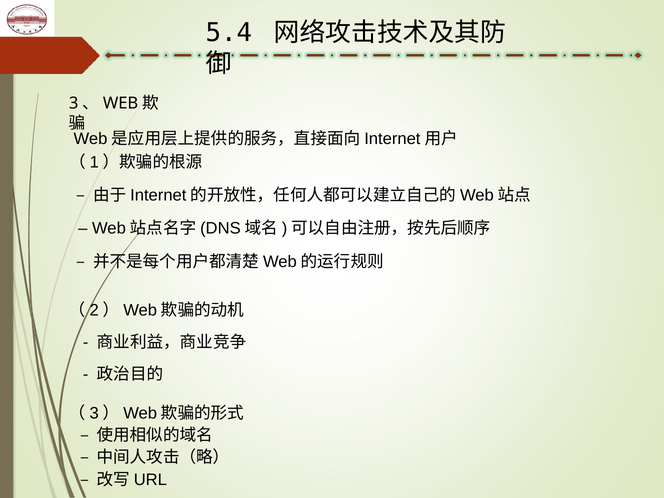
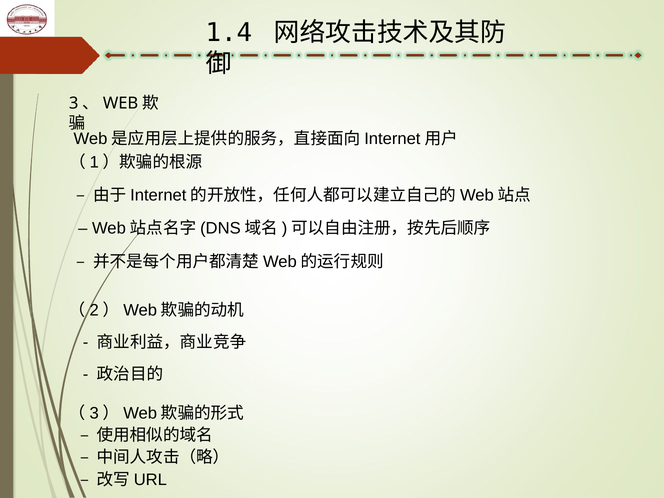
5.4: 5.4 -> 1.4 (229, 33)
